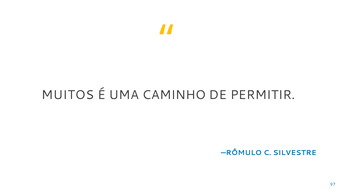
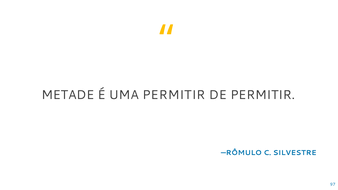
MUITOS: MUITOS -> METADE (68, 95)
UMA CAMINHO: CAMINHO -> PERMITIR (174, 95)
